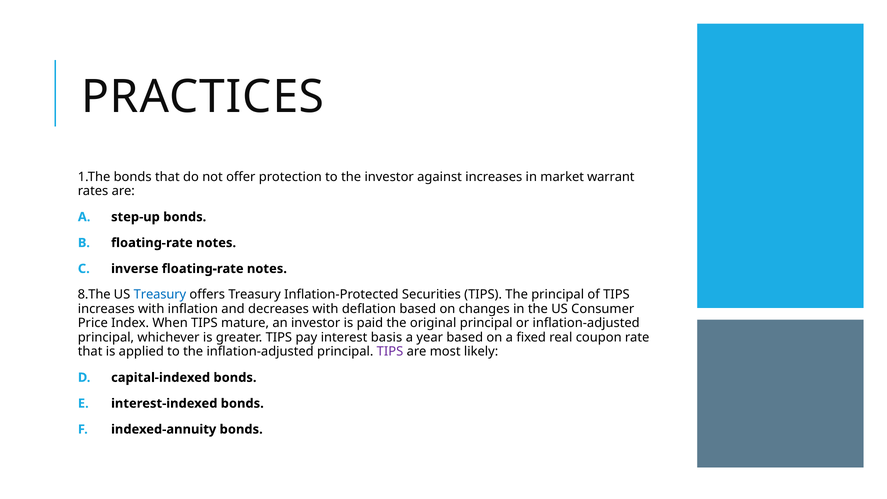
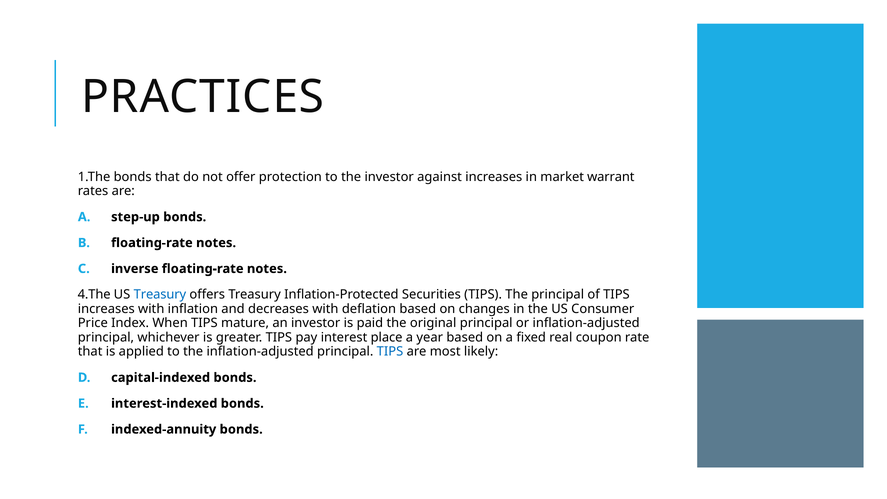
8.The: 8.The -> 4.The (94, 295)
basis: basis -> place (387, 337)
TIPS colour: purple -> blue (390, 352)
